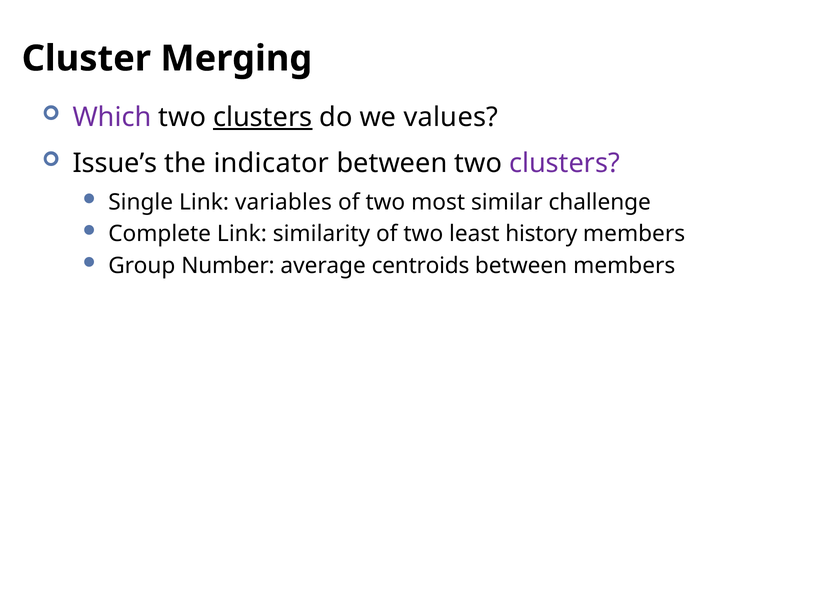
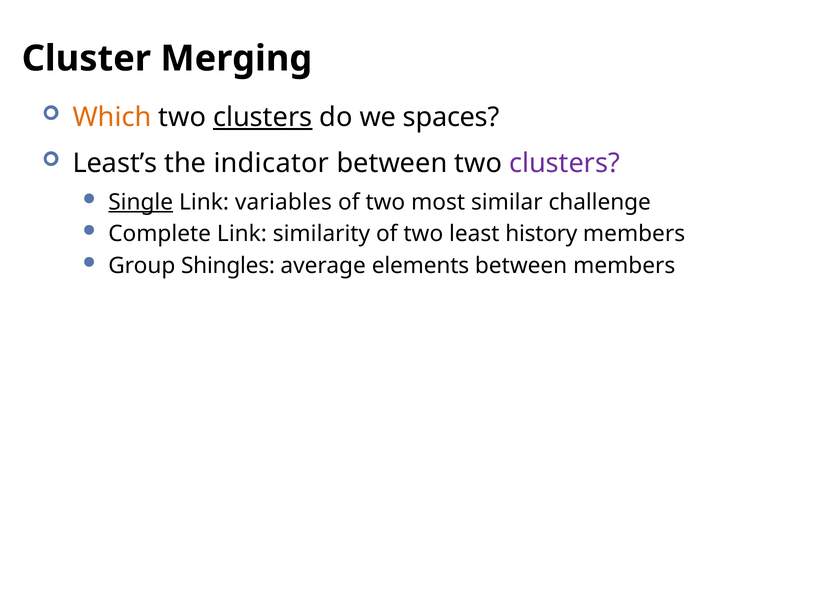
Which colour: purple -> orange (112, 117)
values: values -> spaces (451, 117)
Issue’s: Issue’s -> Least’s (115, 164)
Single underline: none -> present (141, 202)
Number: Number -> Shingles (228, 266)
centroids: centroids -> elements (420, 266)
